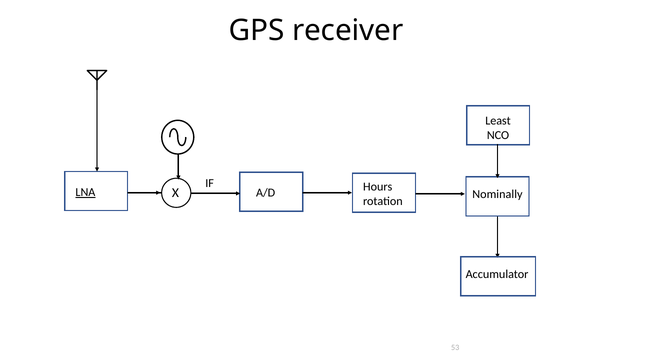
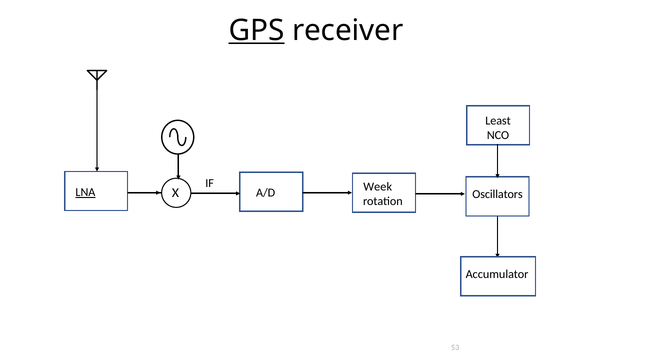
GPS underline: none -> present (257, 31)
Hours: Hours -> Week (378, 187)
Nominally: Nominally -> Oscillators (498, 194)
